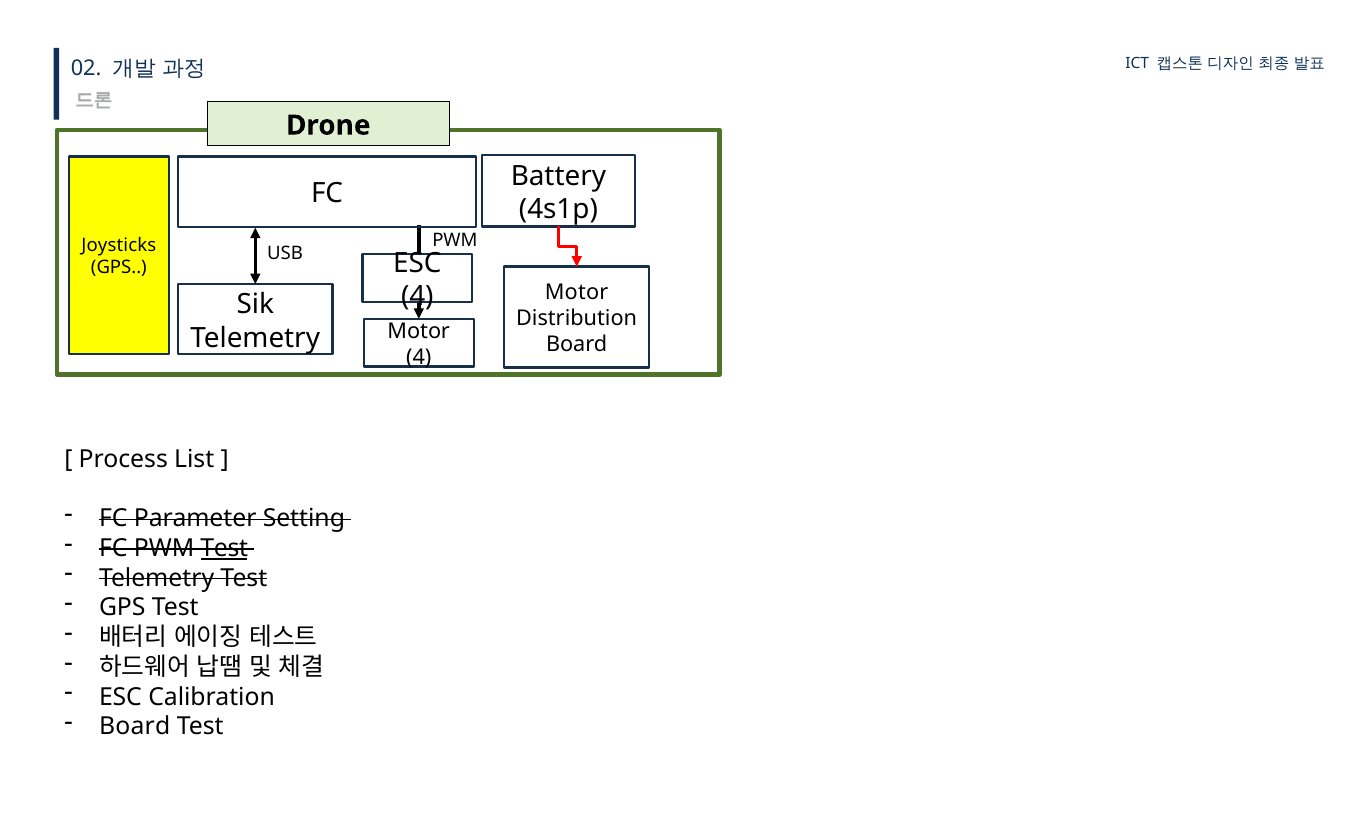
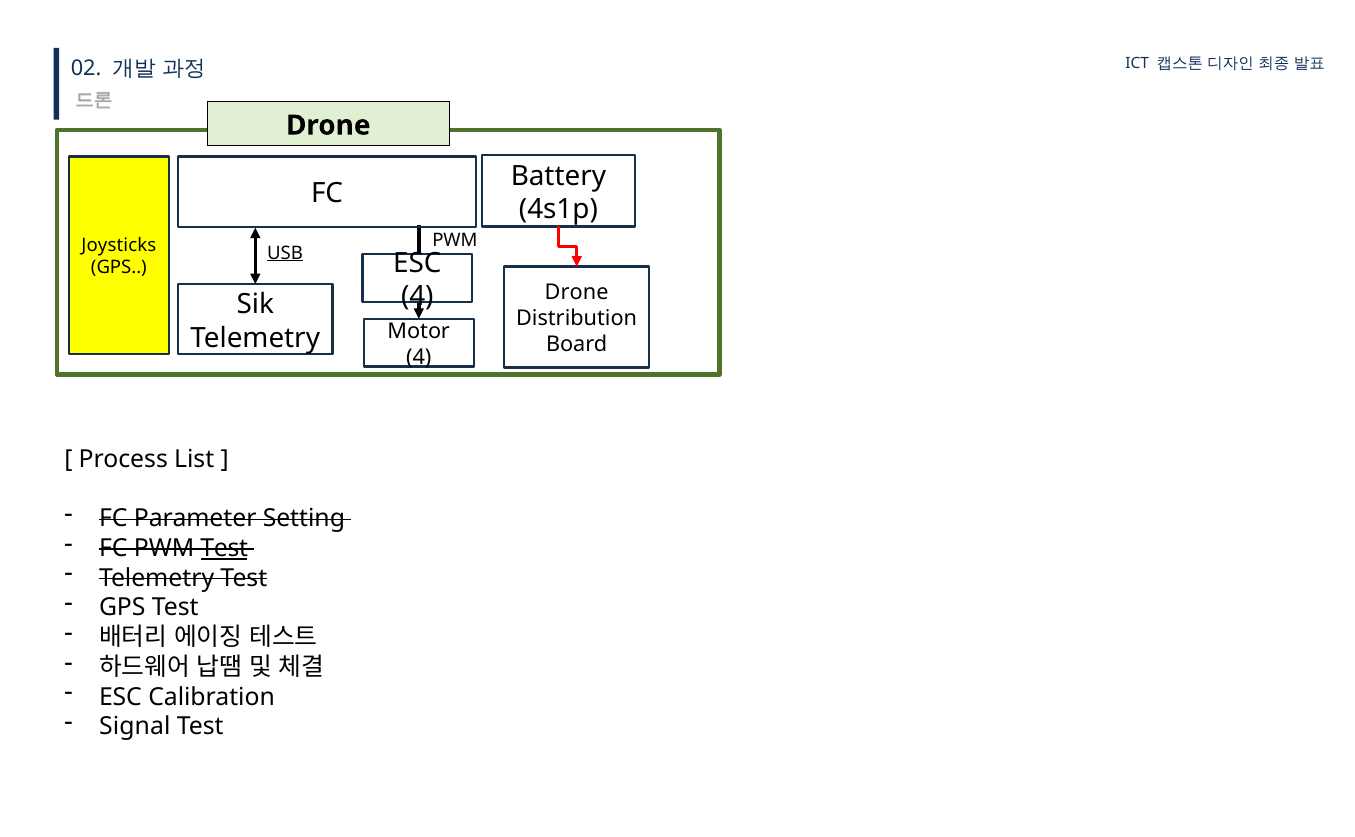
USB underline: none -> present (285, 253)
Motor: Motor -> Drone (577, 292)
Board: Board -> Signal (135, 726)
